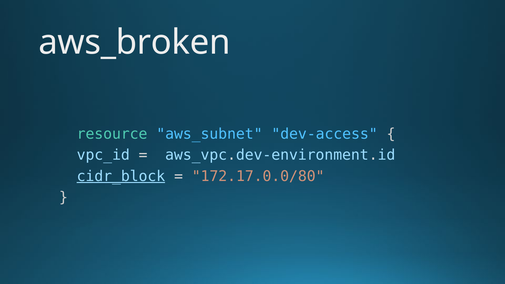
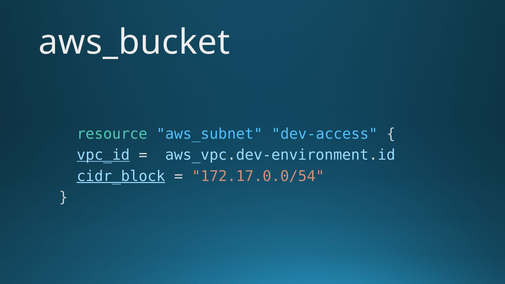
aws_broken: aws_broken -> aws_bucket (134, 42)
vpc_id underline: none -> present (103, 155)
172.17.0.0/80: 172.17.0.0/80 -> 172.17.0.0/54 (258, 176)
